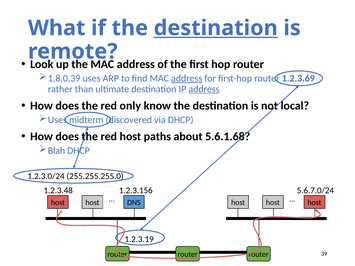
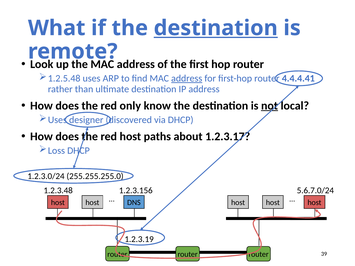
1.8.0.39: 1.8.0.39 -> 1.2.5.48 (64, 78)
1.2.3.69: 1.2.3.69 -> 4.4.4.41 (298, 78)
address underline: present -> none (204, 89)
not underline: none -> present (270, 106)
midterm: midterm -> designer (86, 120)
5.6.1.68: 5.6.1.68 -> 1.2.3.17 (228, 137)
Blah: Blah -> Loss (56, 151)
